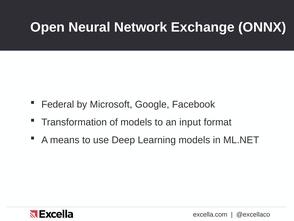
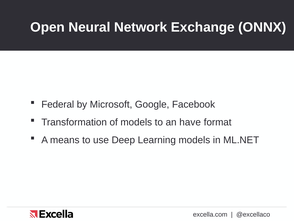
input: input -> have (190, 122)
